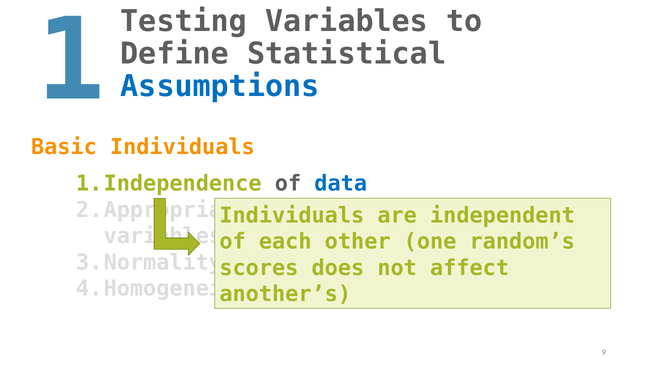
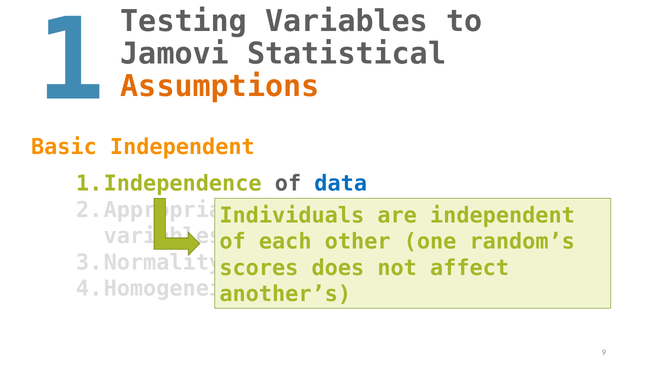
Define: Define -> Jamovi (175, 54)
Assumptions colour: blue -> orange (220, 86)
Basic Individuals: Individuals -> Independent (182, 147)
